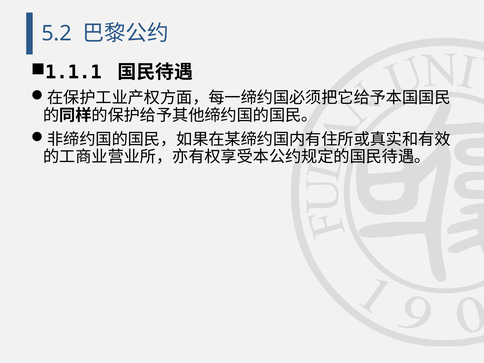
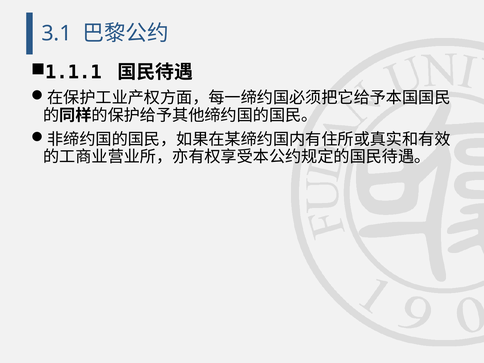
5.2: 5.2 -> 3.1 (57, 34)
